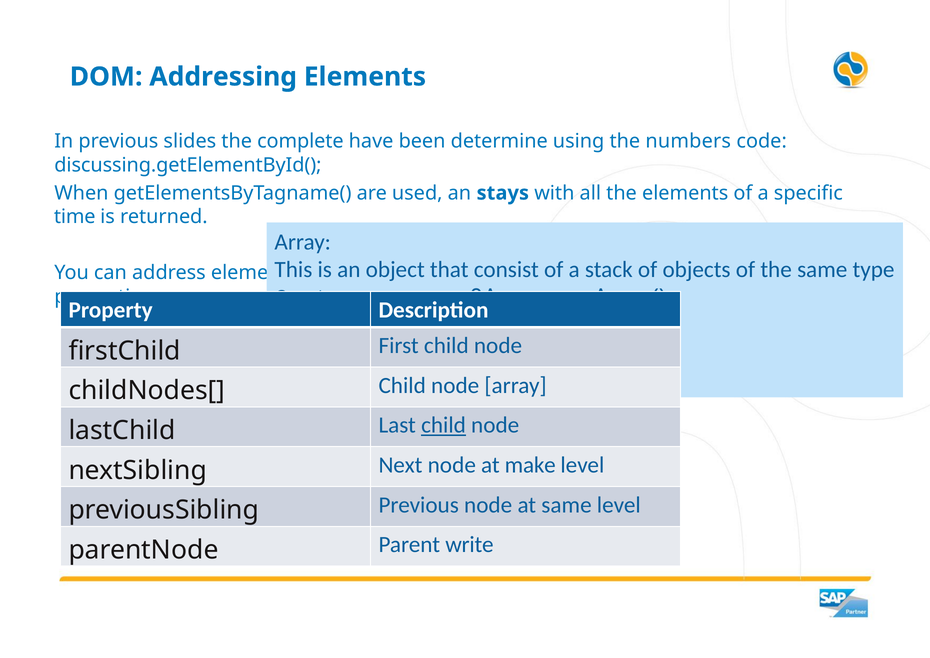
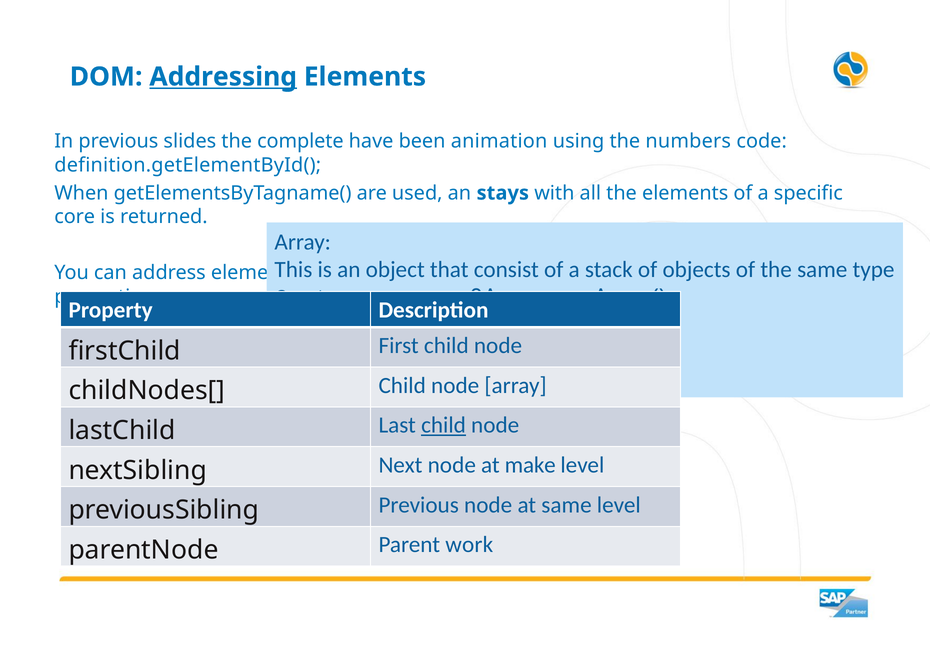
Addressing underline: none -> present (223, 77)
determine: determine -> animation (499, 141)
discussing.getElementById(: discussing.getElementById( -> definition.getElementById( (188, 165)
time: time -> core (75, 217)
Parent write: write -> work (469, 545)
